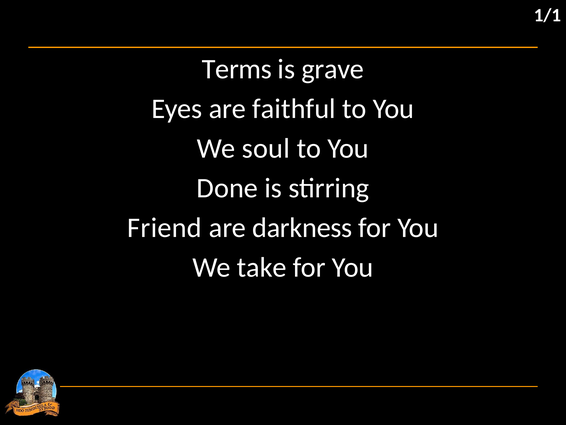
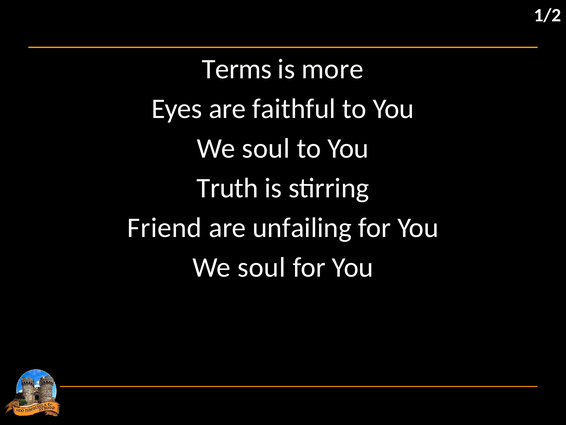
1/1: 1/1 -> 1/2 (547, 15)
grave: grave -> more (333, 69)
Done: Done -> Truth (227, 188)
darkness: darkness -> unfailing (302, 228)
take: take -> soul (261, 267)
